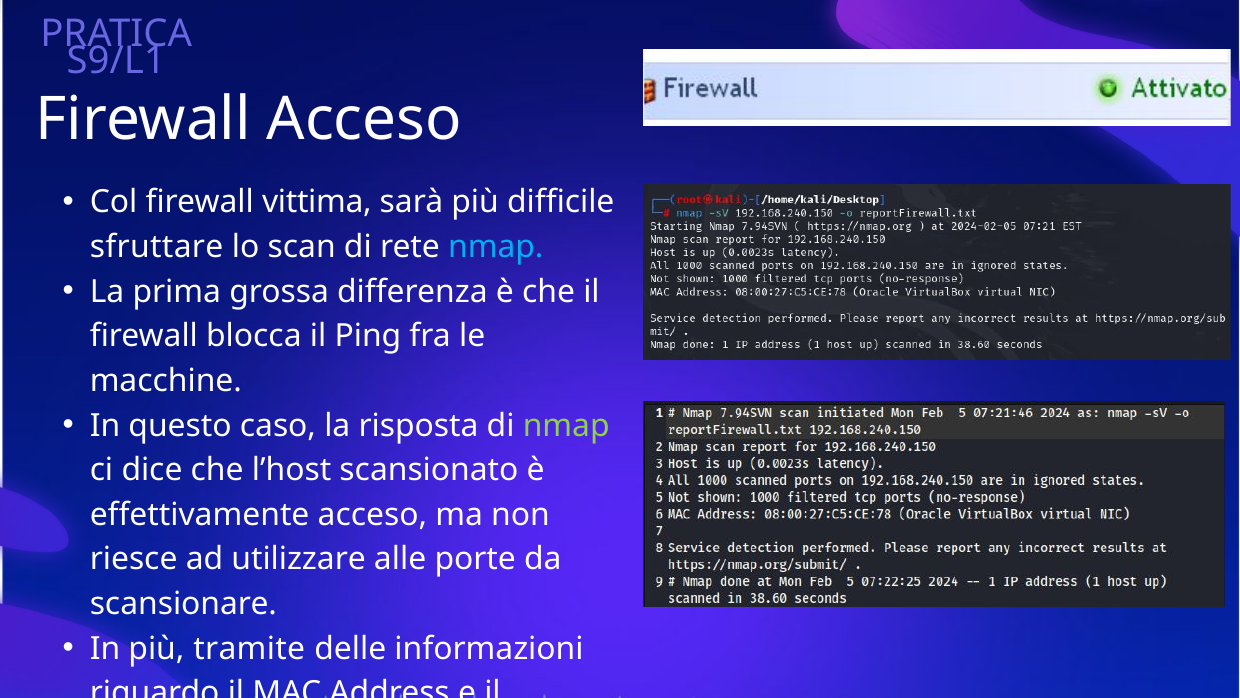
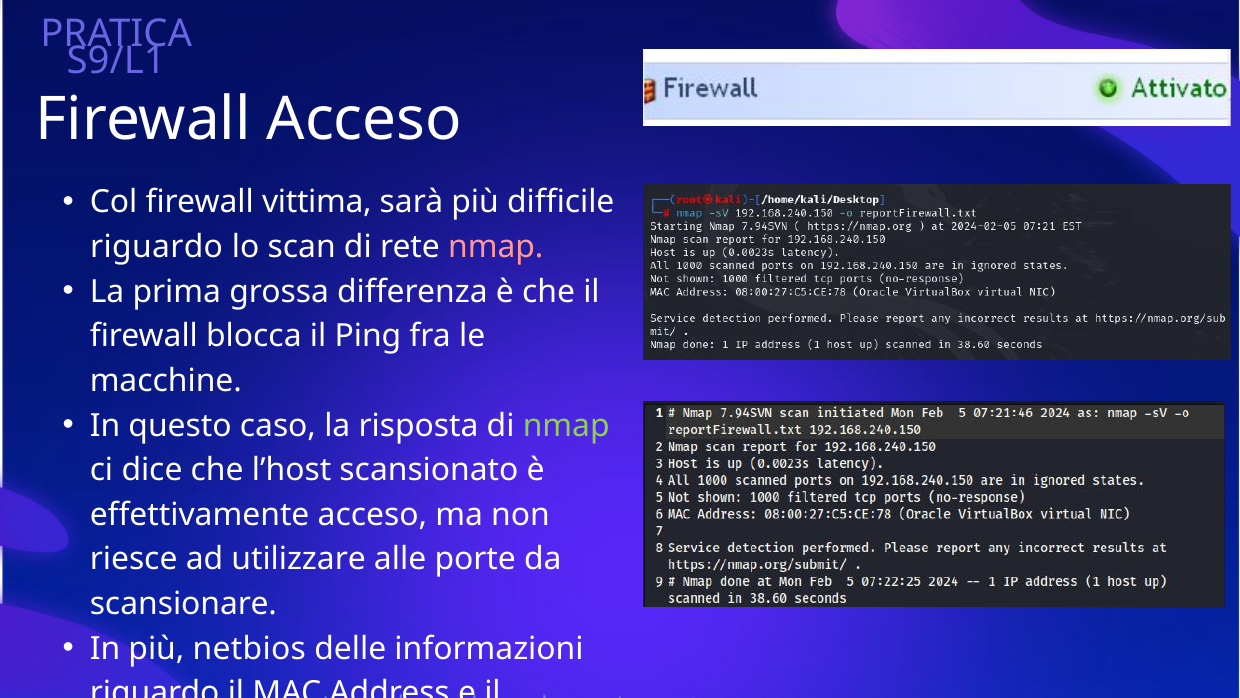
sfruttare: sfruttare -> riguardo (157, 247)
nmap colour: light blue -> pink (496, 247)
tramite: tramite -> netbios (249, 648)
